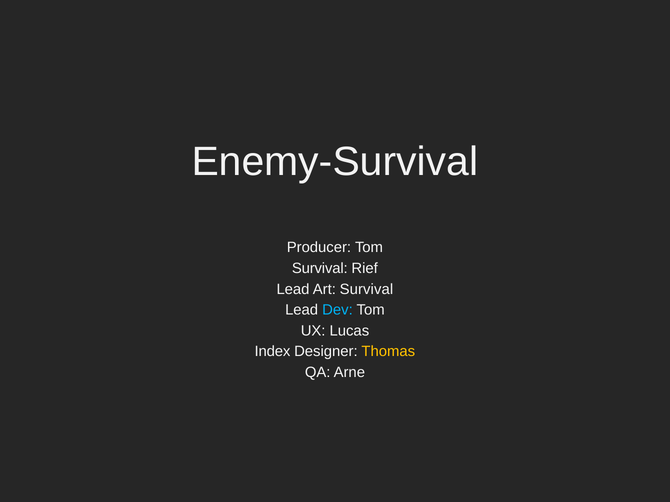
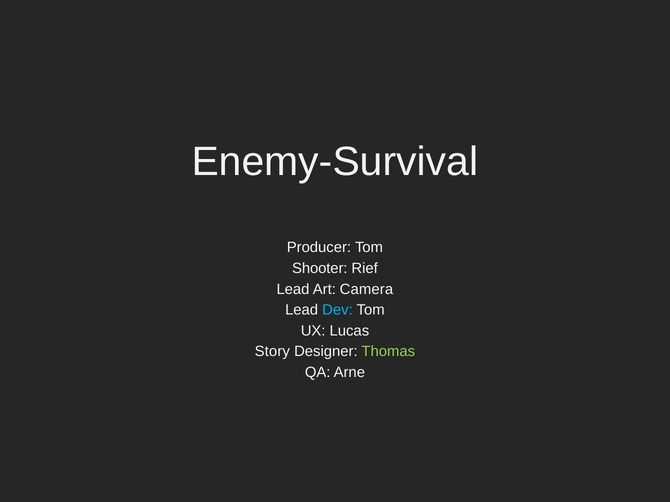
Survival: Survival -> Shooter (320, 269)
Art Survival: Survival -> Camera (366, 289)
Index: Index -> Story (272, 352)
Thomas colour: yellow -> light green (388, 352)
